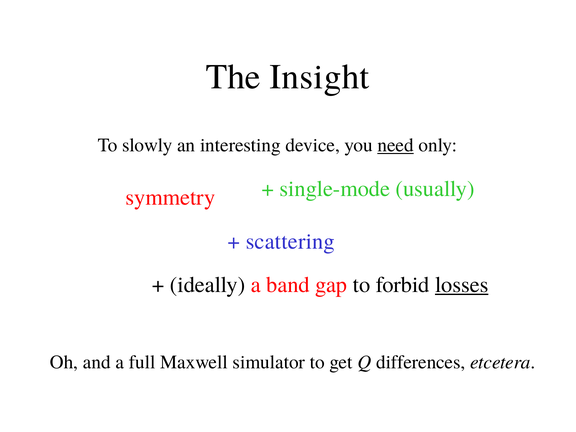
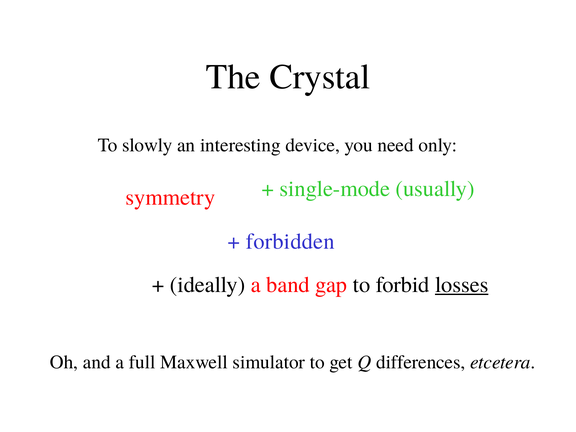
Insight: Insight -> Crystal (320, 77)
need underline: present -> none (396, 145)
scattering: scattering -> forbidden (290, 242)
